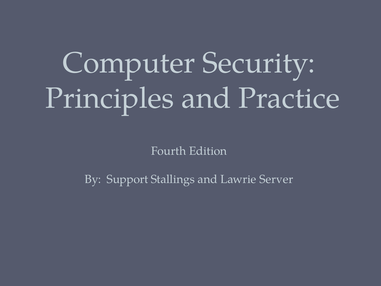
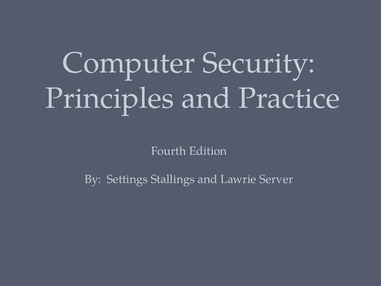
Support: Support -> Settings (127, 179)
